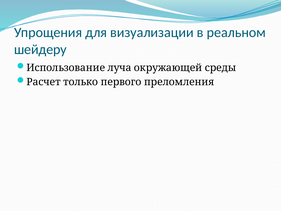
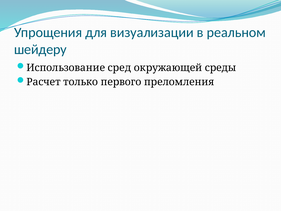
луча: луча -> сред (119, 68)
